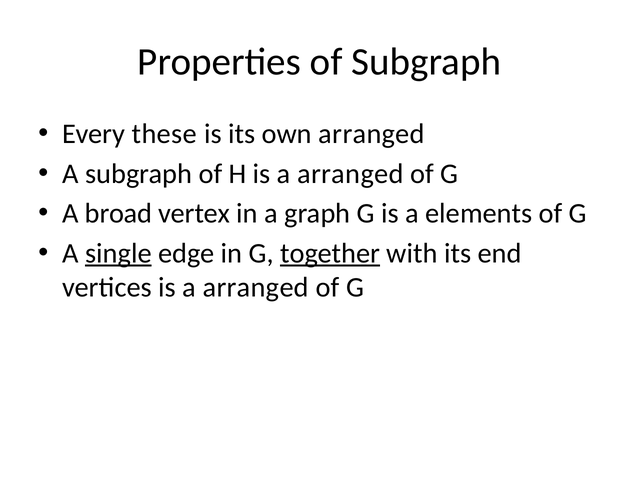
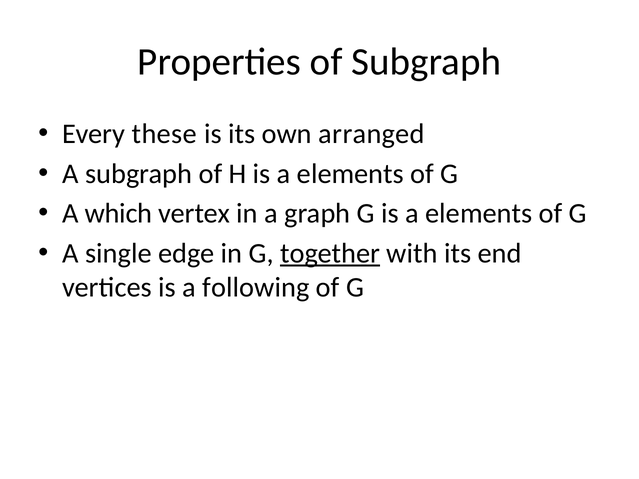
H is a arranged: arranged -> elements (350, 174)
broad: broad -> which (119, 214)
single underline: present -> none (118, 253)
vertices is a arranged: arranged -> following (256, 287)
